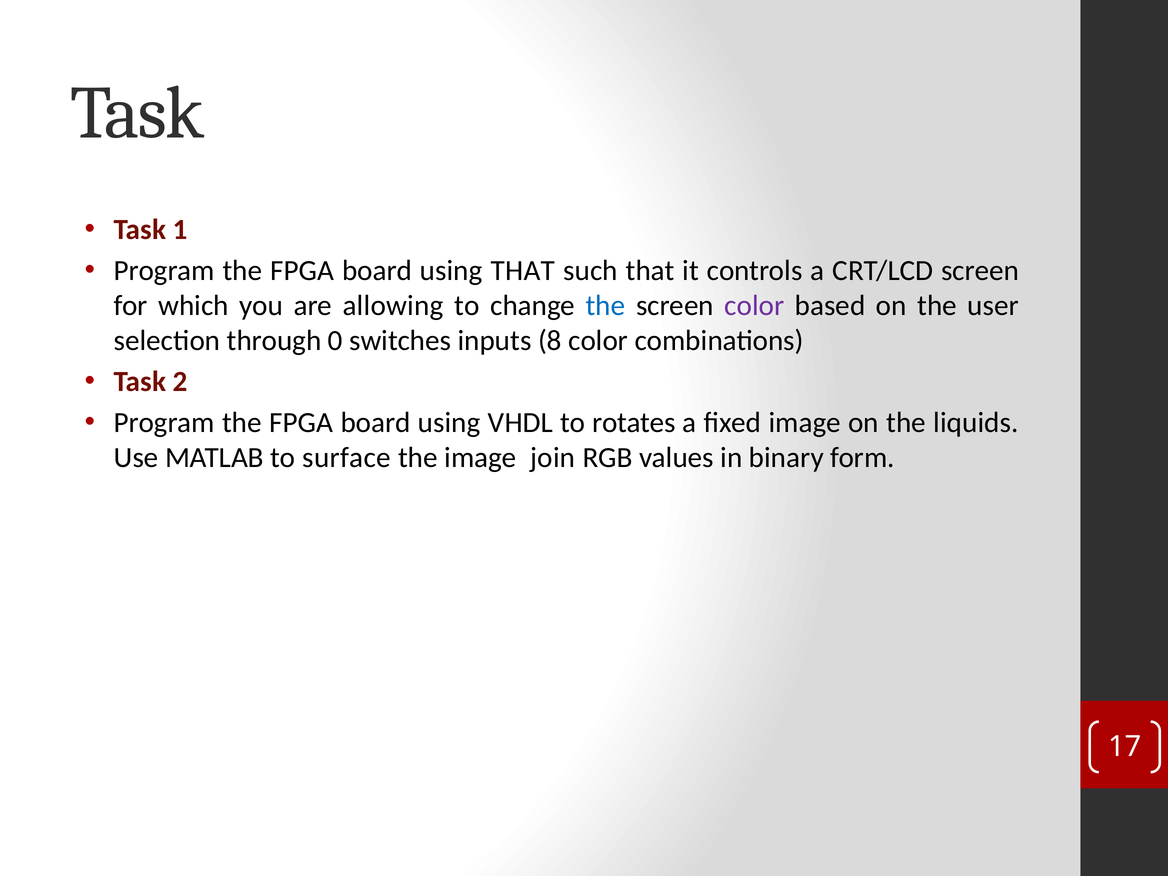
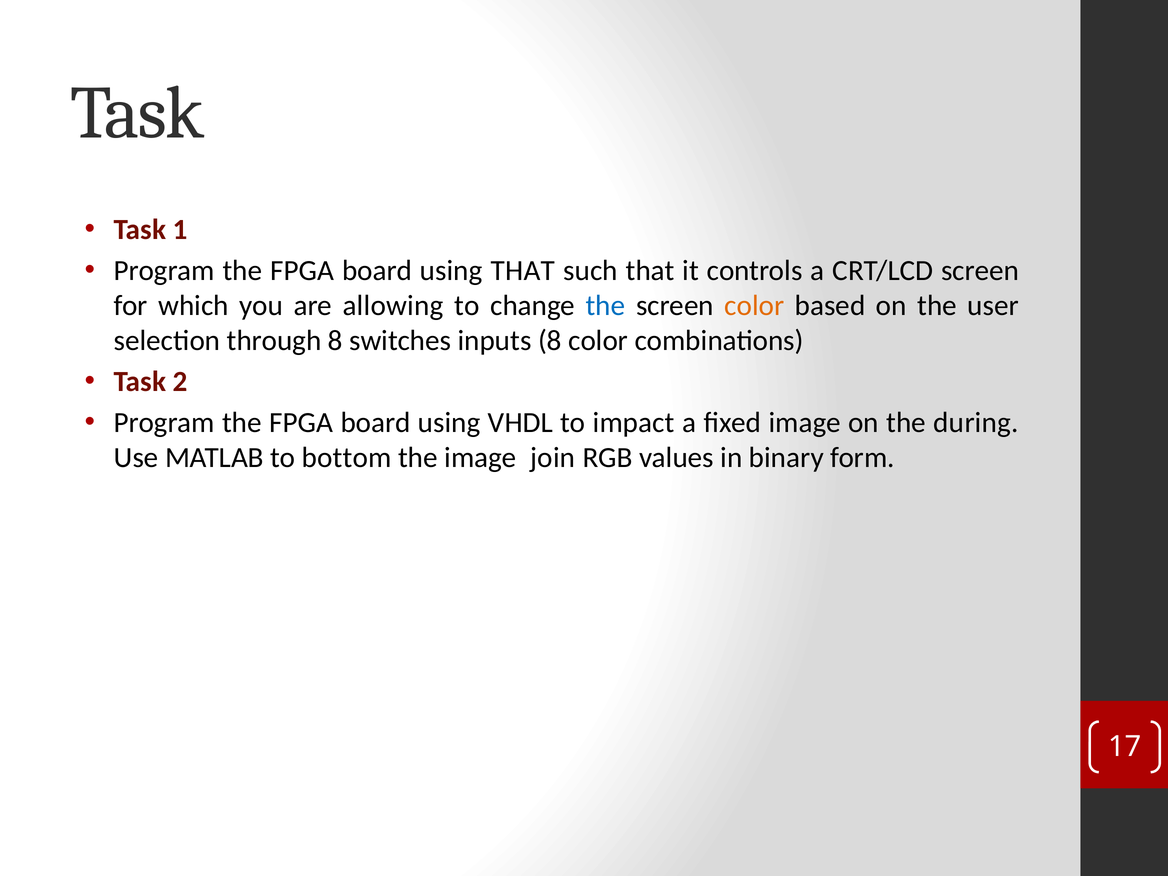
color colour: purple -> orange (754, 306)
through 0: 0 -> 8 (335, 341)
rotates: rotates -> impact (634, 423)
liquids: liquids -> during (976, 423)
surface: surface -> bottom (347, 458)
